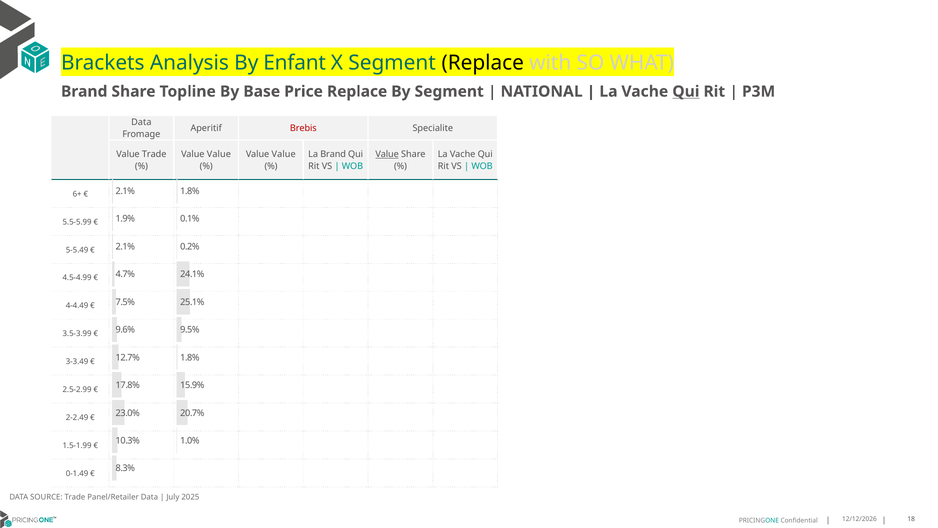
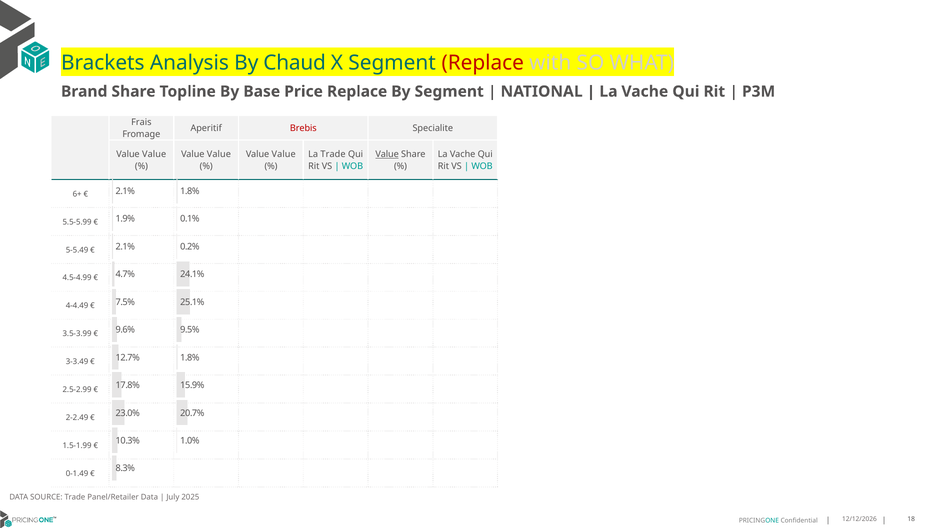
Enfant: Enfant -> Chaud (295, 63)
Replace colour: black -> red (483, 63)
Qui underline: present -> none (686, 91)
Data: Data -> Frais (141, 122)
Trade: Trade -> Value (154, 154)
La Brand: Brand -> Trade (333, 154)
